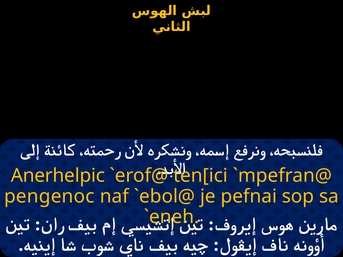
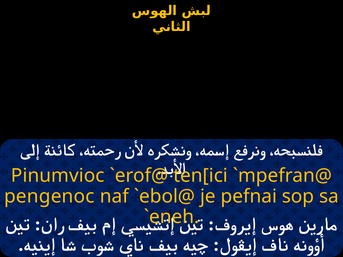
Anerhelpic: Anerhelpic -> Pinumvioc (58, 176)
